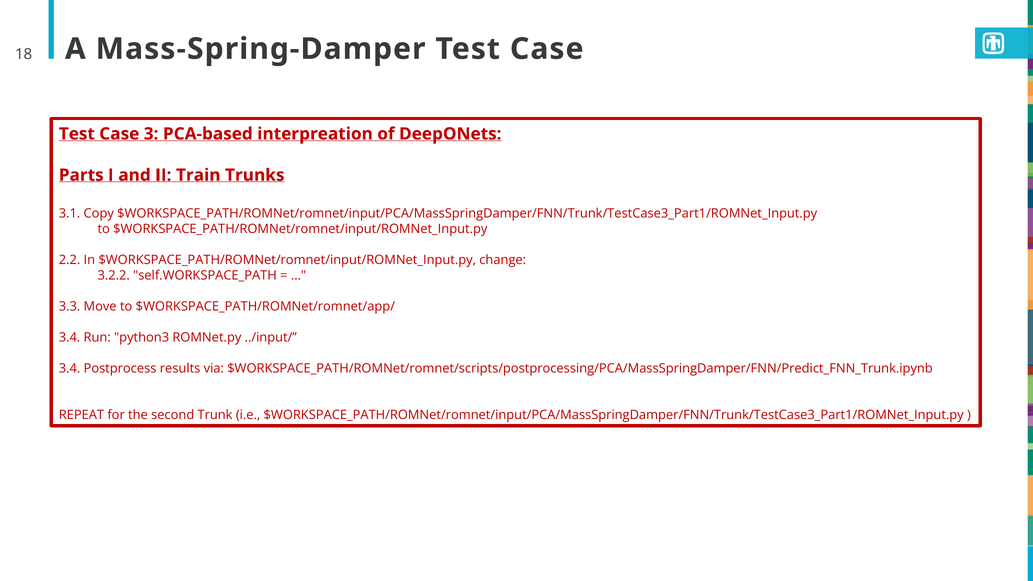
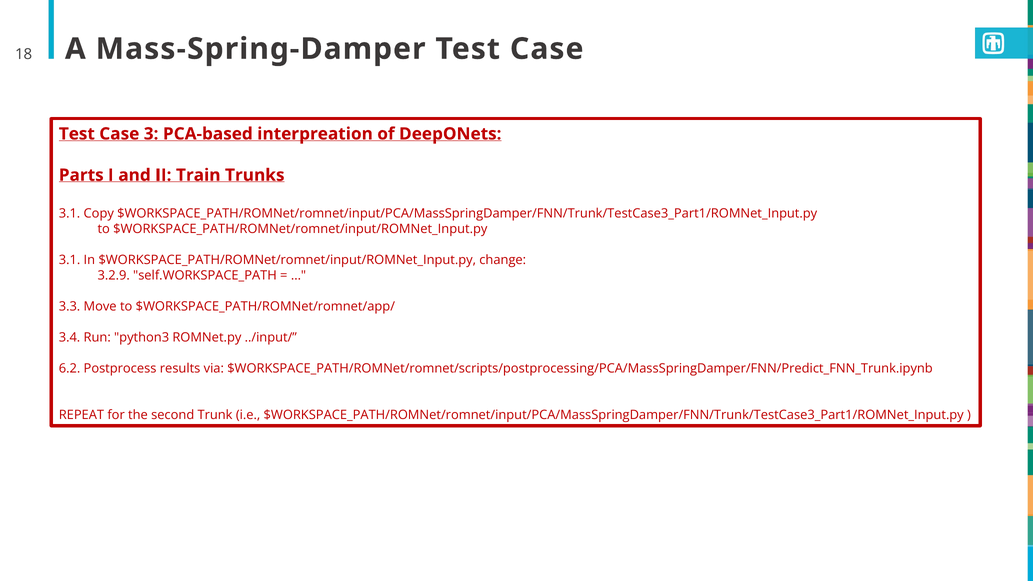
2.2: 2.2 -> 3.1 (70, 260)
3.2.2: 3.2.2 -> 3.2.9 (114, 276)
3.4: 3.4 -> 6.2 (70, 369)
